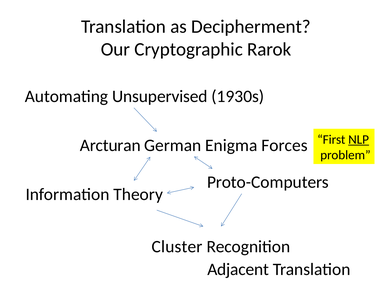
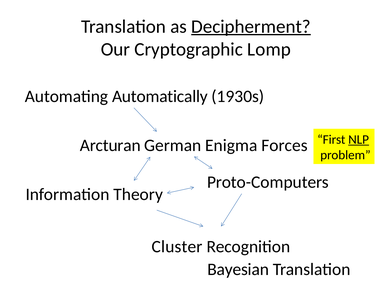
Decipherment underline: none -> present (251, 26)
Rarok: Rarok -> Lomp (269, 49)
Unsupervised: Unsupervised -> Automatically (160, 96)
Adjacent: Adjacent -> Bayesian (238, 269)
